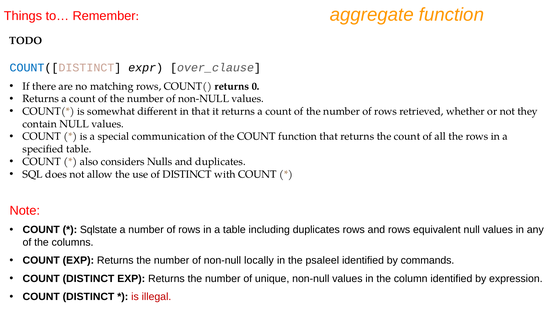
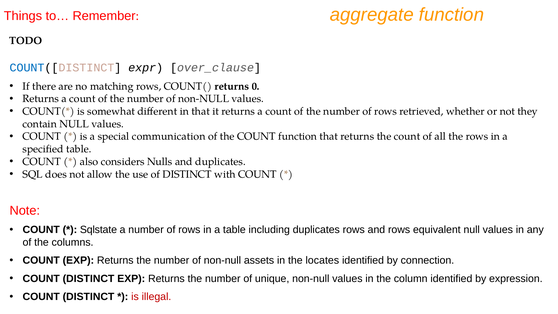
locally: locally -> assets (259, 260)
psaleel: psaleel -> locates (322, 260)
commands: commands -> connection (427, 260)
